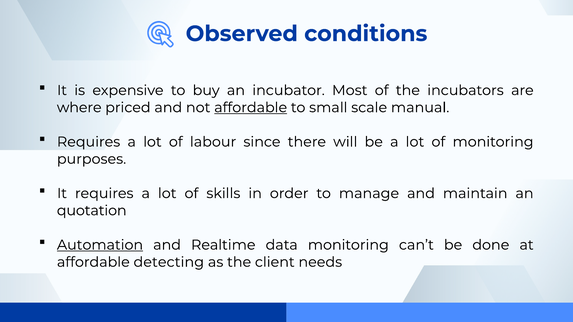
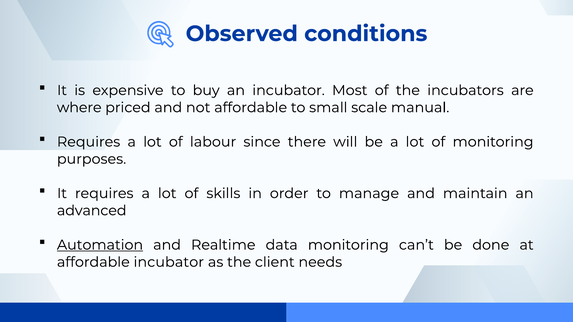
affordable underline: present -> none (251, 108)
quotation: quotation -> advanced (92, 211)
affordable detecting: detecting -> incubator (169, 262)
